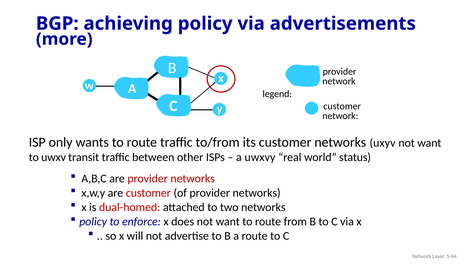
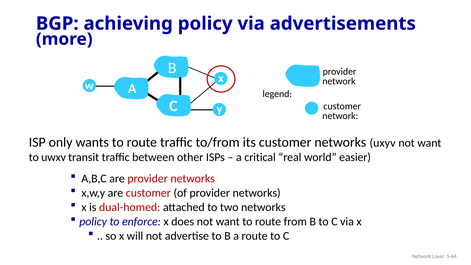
uwxvy: uwxvy -> critical (260, 157)
status: status -> easier (355, 157)
